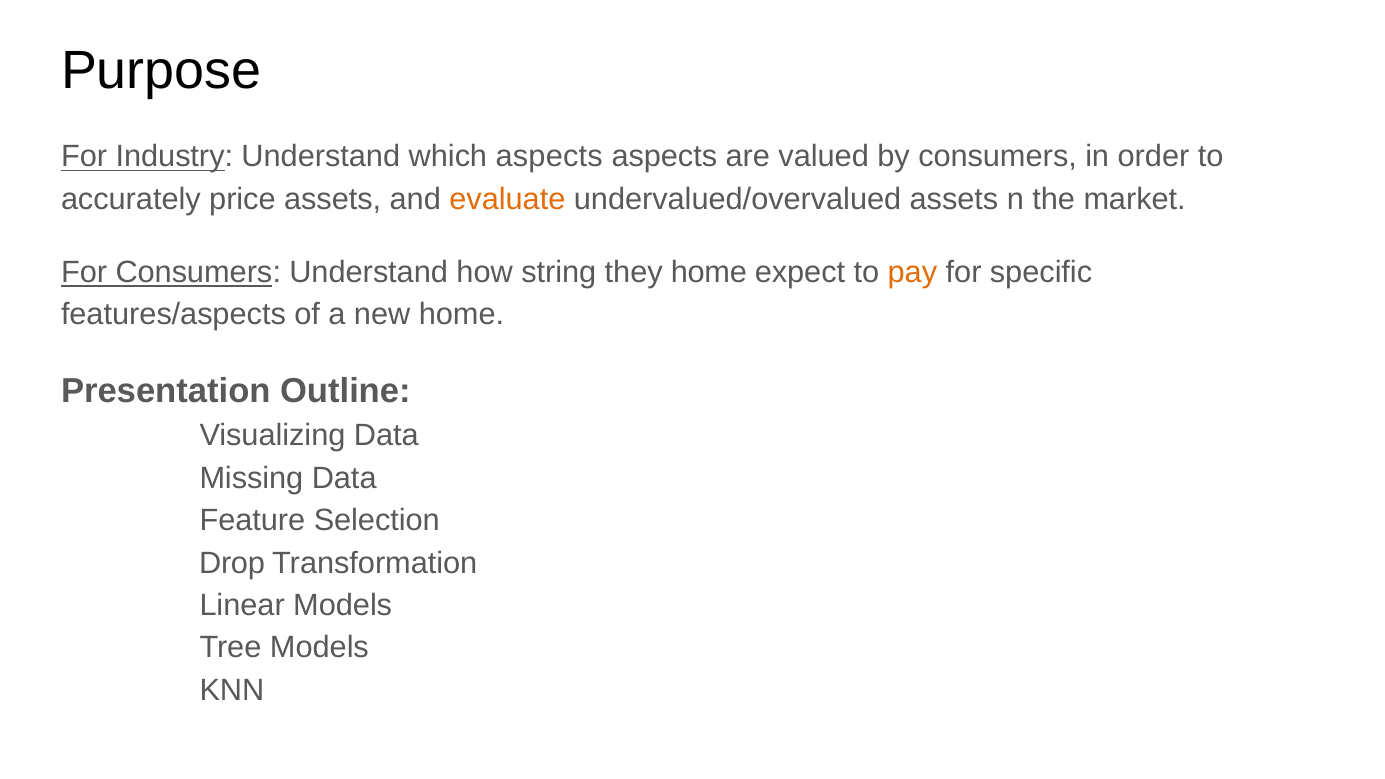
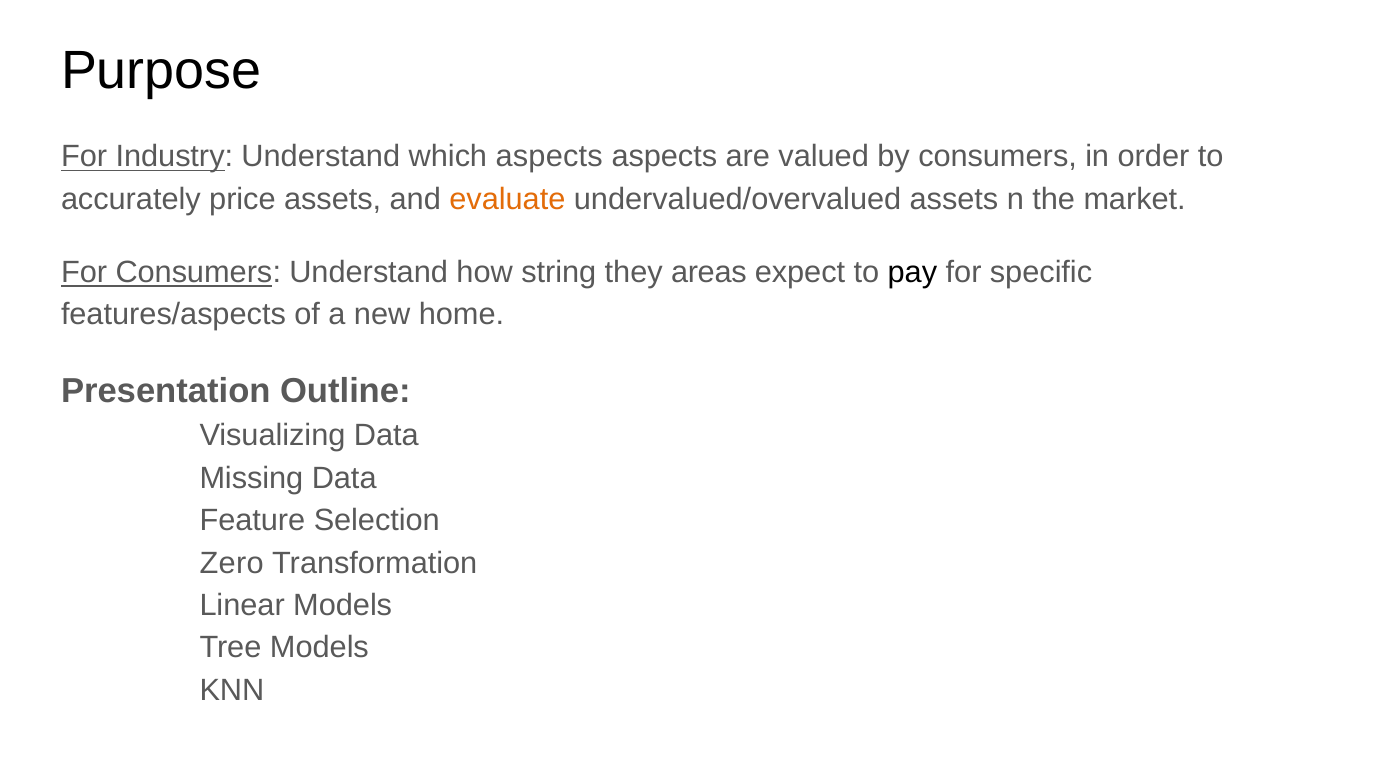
they home: home -> areas (709, 272)
pay colour: orange -> black (912, 272)
Drop: Drop -> Zero (232, 563)
